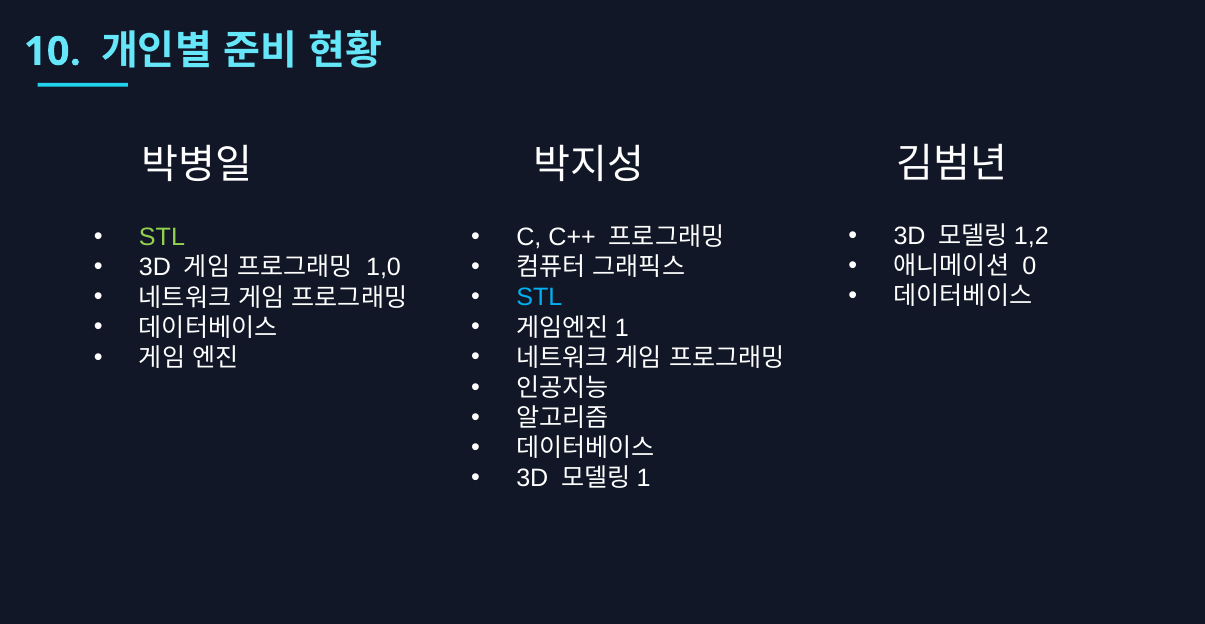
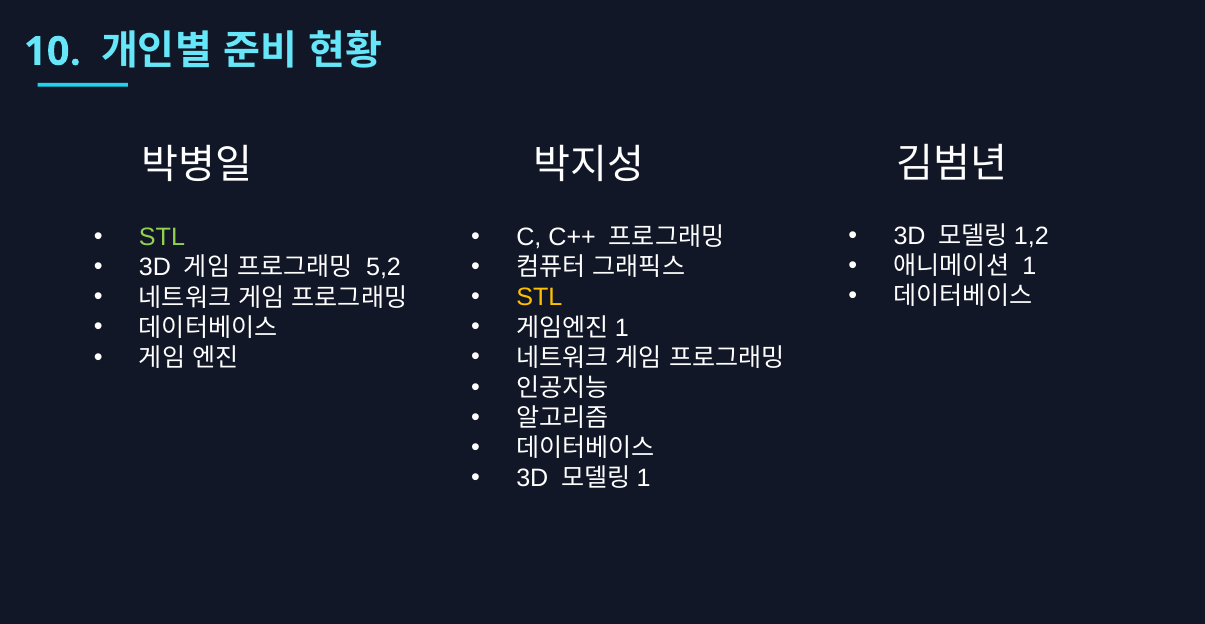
0: 0 -> 1 (1029, 266)
1,0: 1,0 -> 5,2 (383, 267)
STL colour: light blue -> yellow (539, 297)
